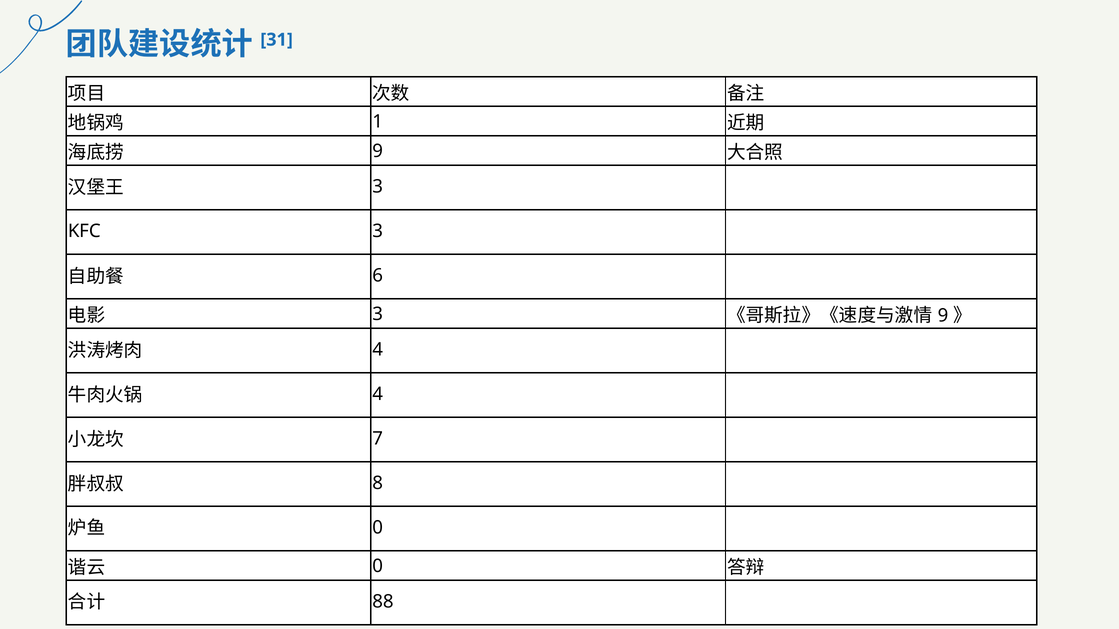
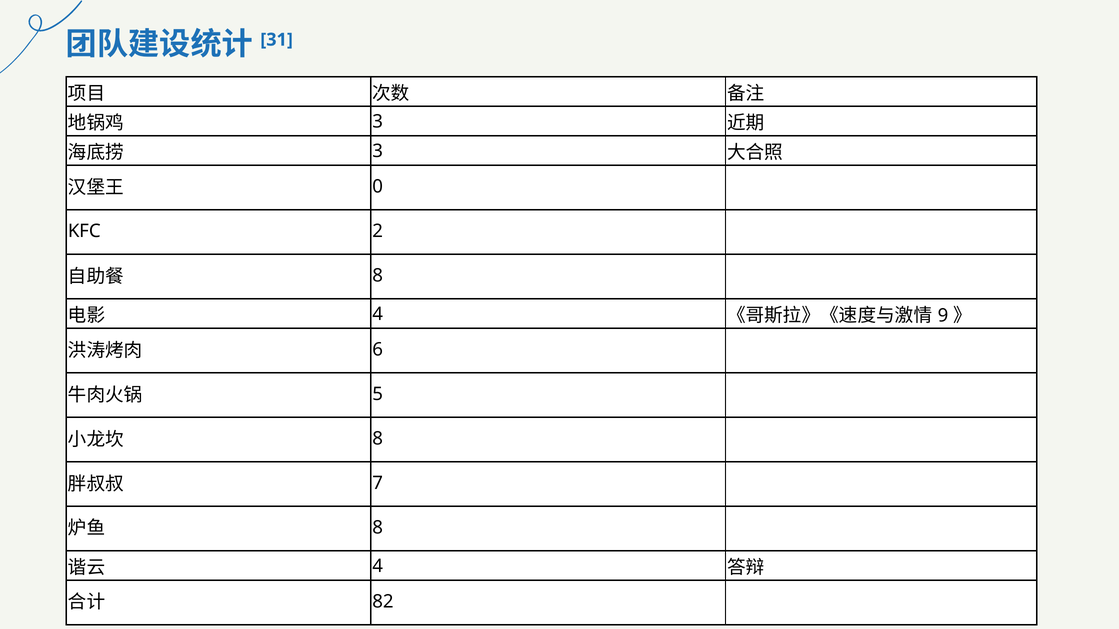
1: 1 -> 3 (378, 122)
9: 9 -> 3 (378, 151)
3: 3 -> 0 (378, 187)
KFC 3: 3 -> 2 (378, 231)
6: 6 -> 8 (378, 276)
3: 3 -> 4 (378, 314)
4: 4 -> 6 (378, 350)
4: 4 -> 5 (378, 394)
7: 7 -> 8 (378, 439)
8: 8 -> 7 (378, 483)
0: 0 -> 8 (378, 528)
0: 0 -> 4 (378, 566)
88: 88 -> 82 (383, 602)
